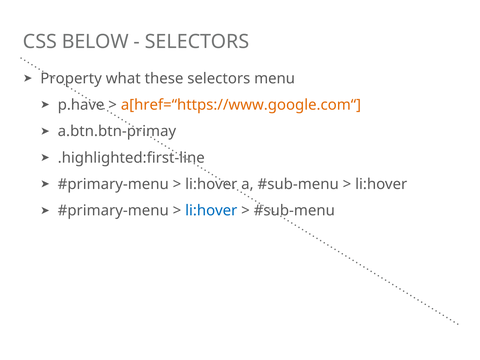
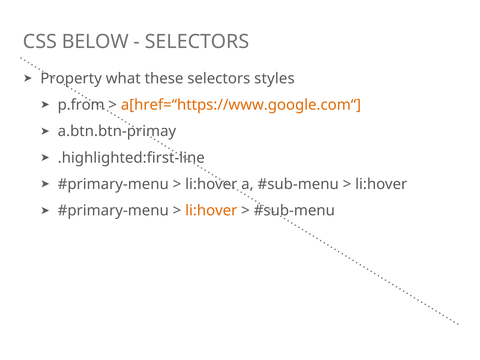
menu: menu -> styles (274, 78)
p.have: p.have -> p.from (81, 105)
li:hover colour: blue -> orange (211, 211)
